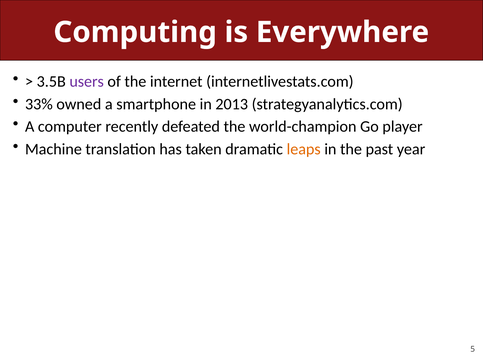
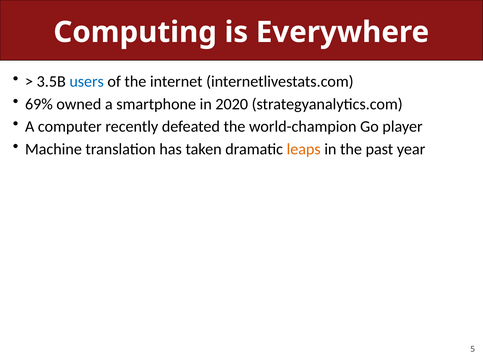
users colour: purple -> blue (87, 82)
33%: 33% -> 69% (39, 104)
2013: 2013 -> 2020 (232, 104)
